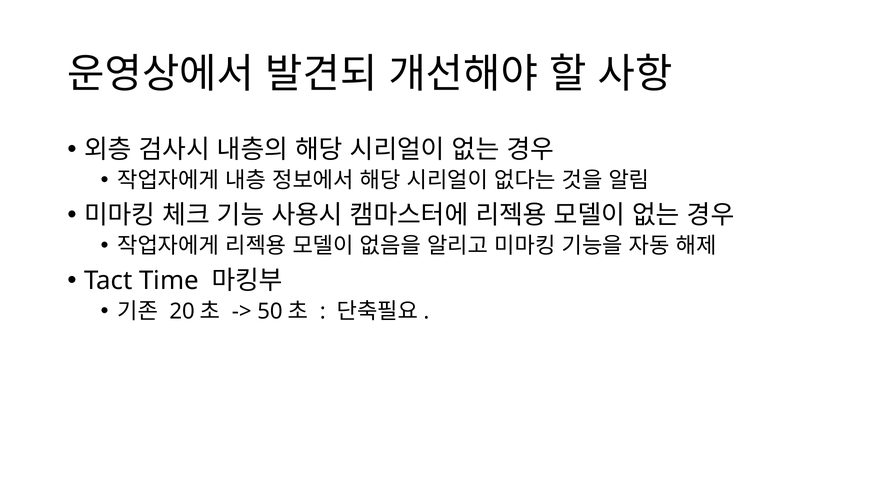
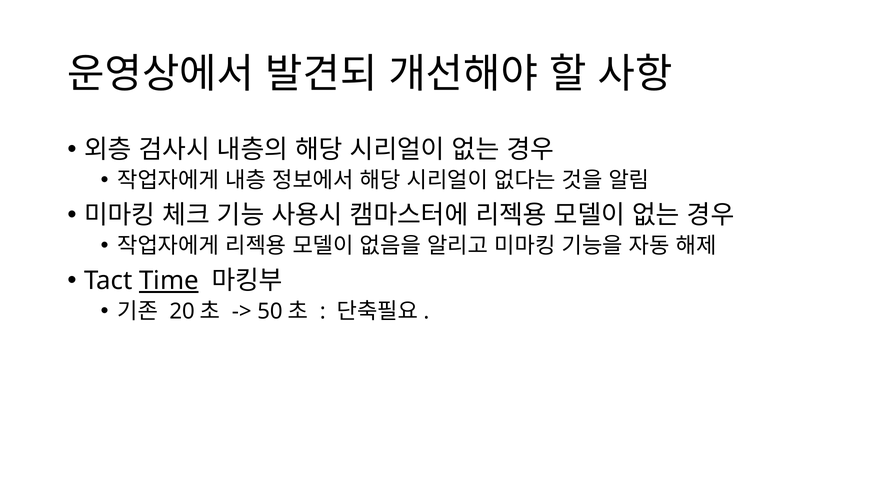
Time underline: none -> present (169, 281)
